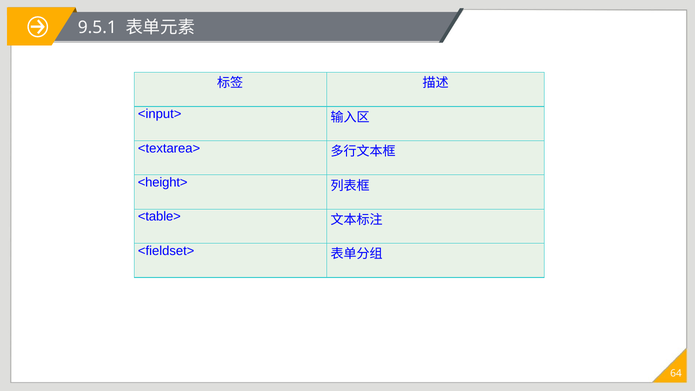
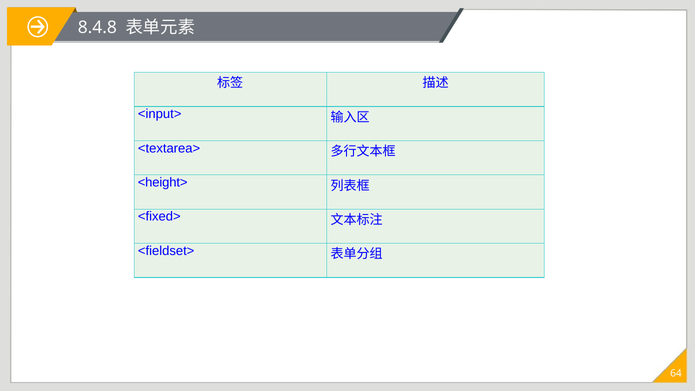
9.5.1: 9.5.1 -> 8.4.8 (97, 28)
<table>: <table> -> <fixed> (159, 216)
